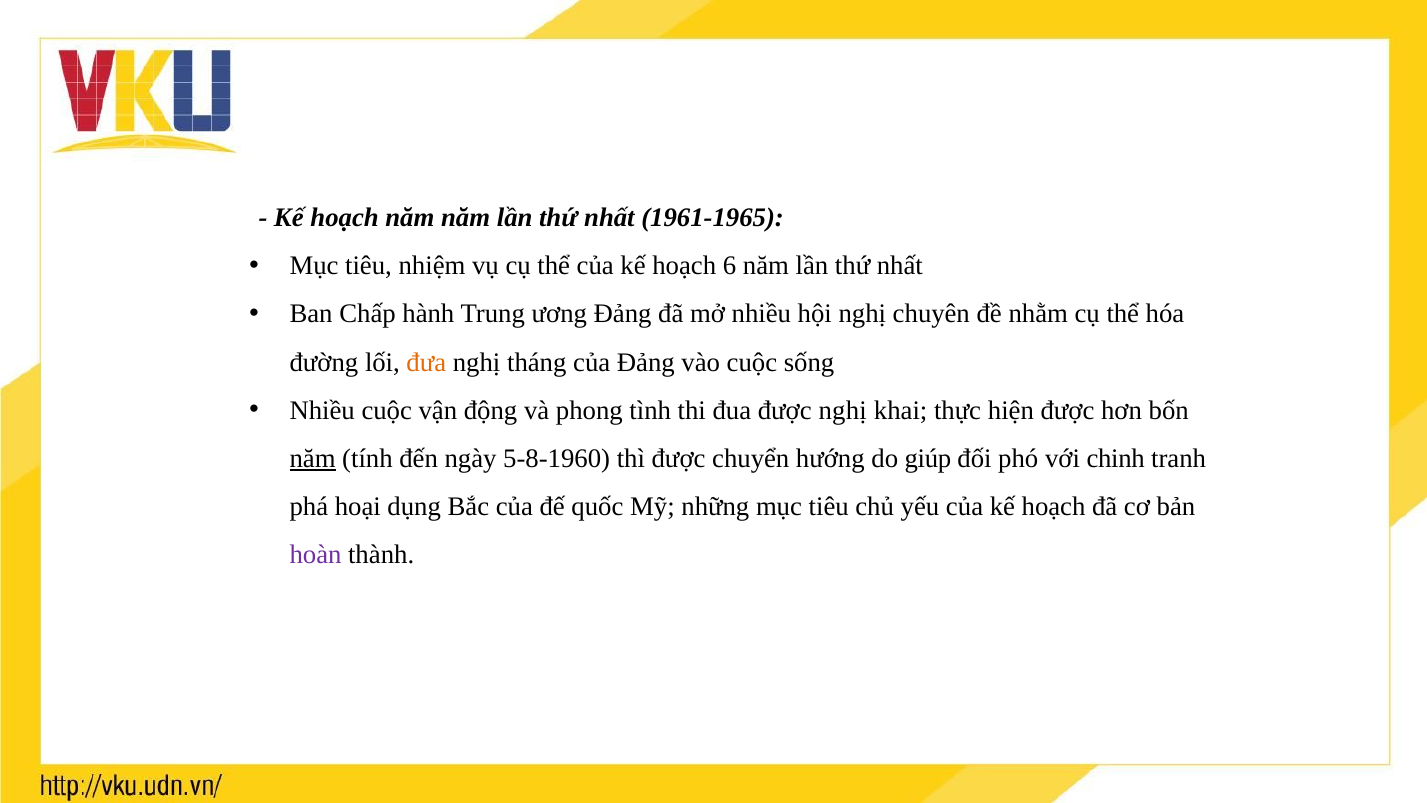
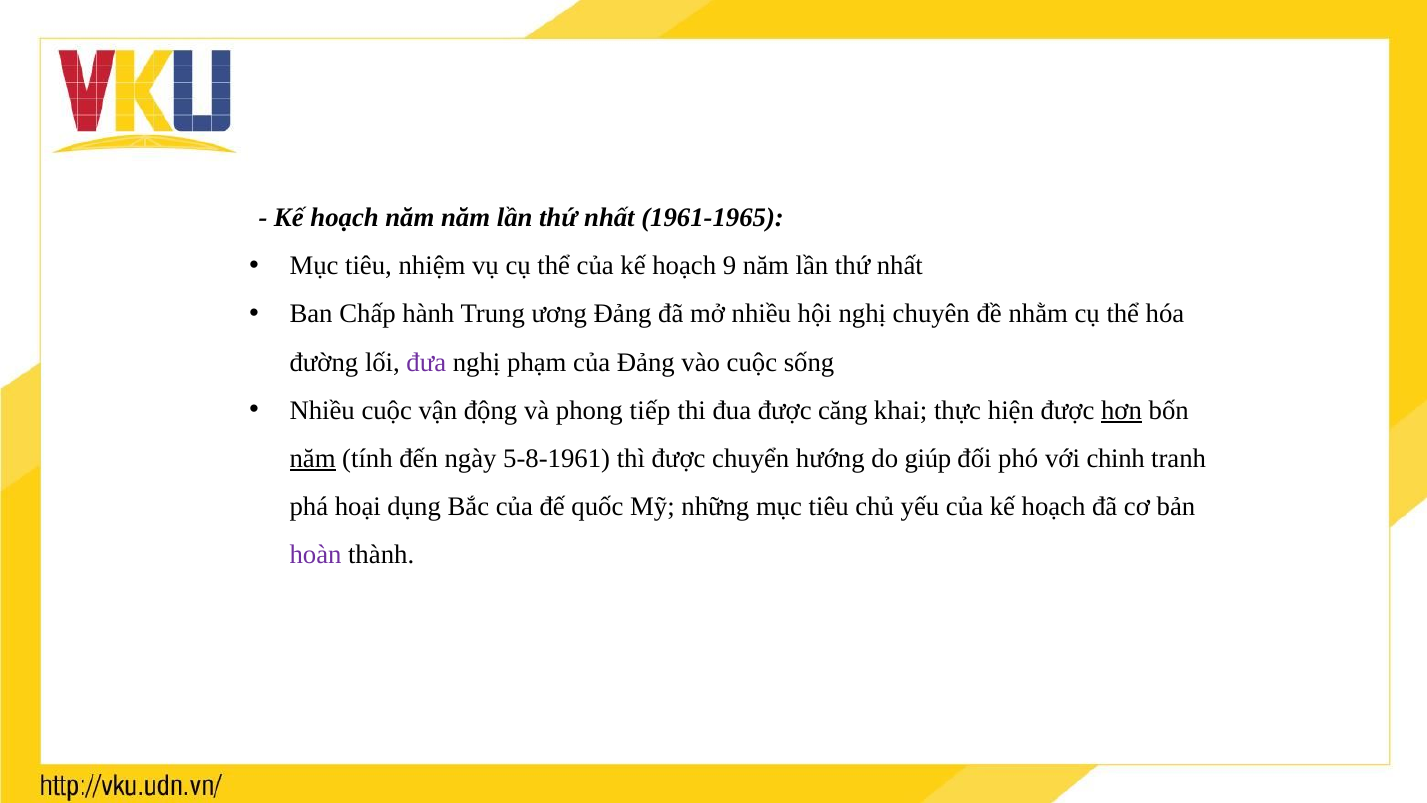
6: 6 -> 9 (730, 266)
đưa colour: orange -> purple (426, 362)
tháng: tháng -> phạm (537, 362)
tình: tình -> tiếp (650, 410)
được nghị: nghị -> căng (843, 410)
hơn underline: none -> present (1122, 410)
5-8-1960: 5-8-1960 -> 5-8-1961 (557, 458)
